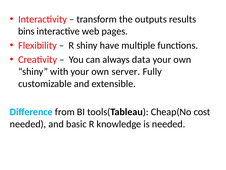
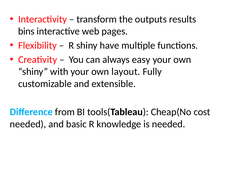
data: data -> easy (141, 59)
server: server -> layout (126, 71)
